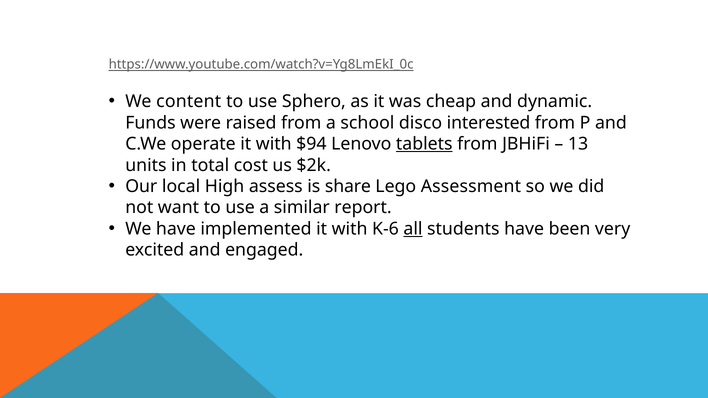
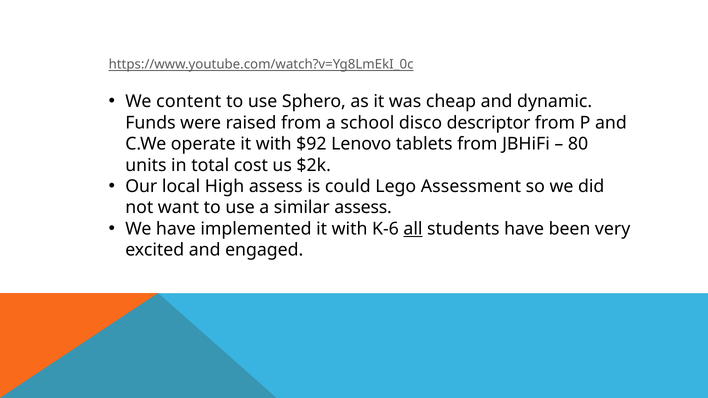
interested: interested -> descriptor (489, 123)
$94: $94 -> $92 (311, 144)
tablets underline: present -> none (424, 144)
13: 13 -> 80 (578, 144)
share: share -> could (348, 187)
similar report: report -> assess (363, 208)
